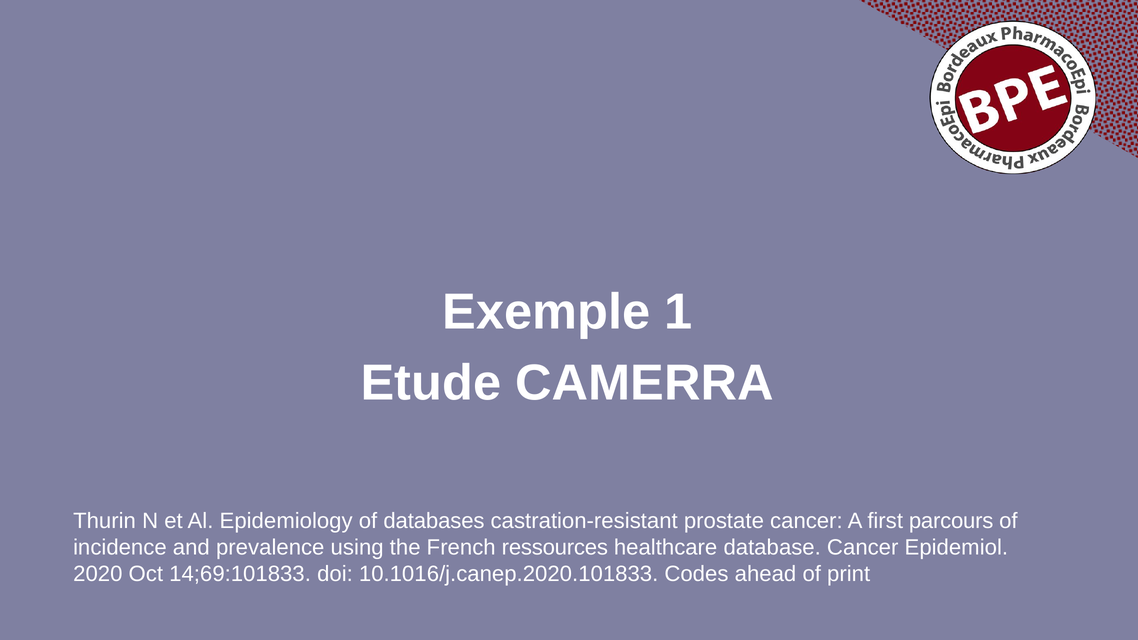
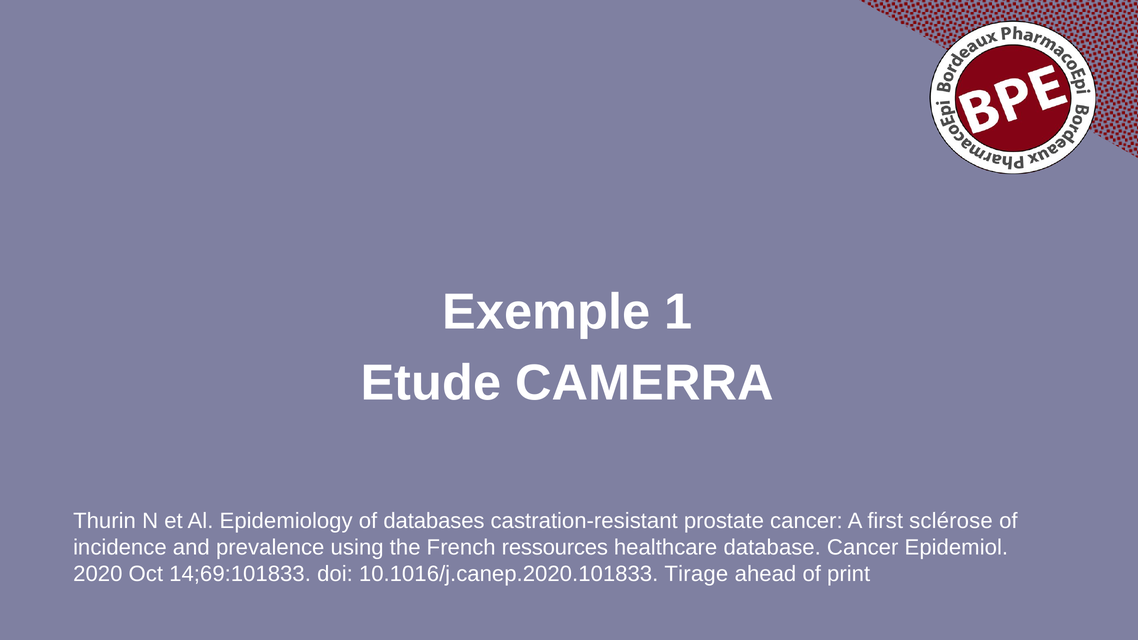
parcours: parcours -> sclérose (951, 521)
Codes: Codes -> Tirage (696, 574)
